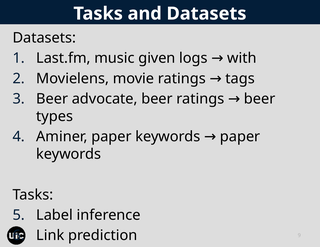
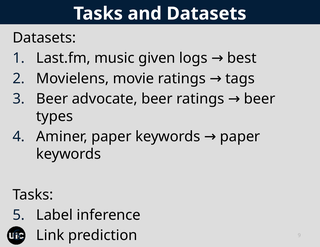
with: with -> best (242, 58)
